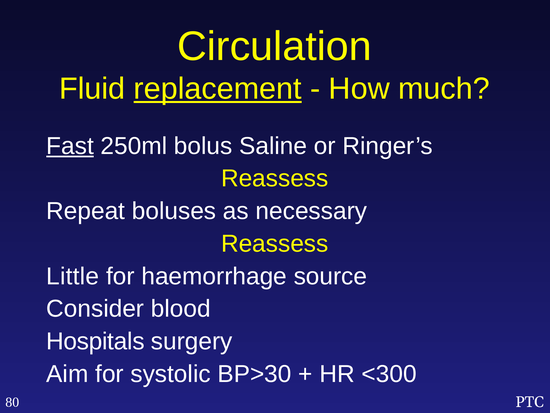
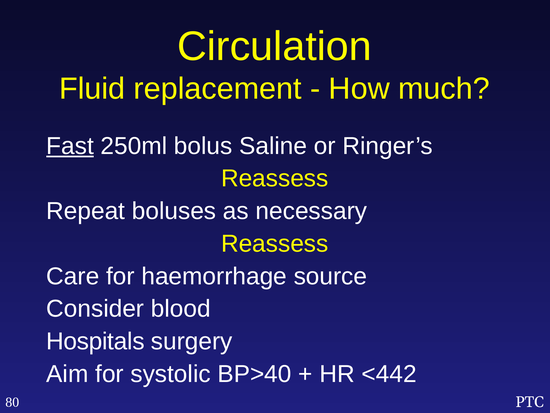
replacement underline: present -> none (218, 89)
Little: Little -> Care (73, 276)
BP>30: BP>30 -> BP>40 (254, 374)
<300: <300 -> <442 (389, 374)
